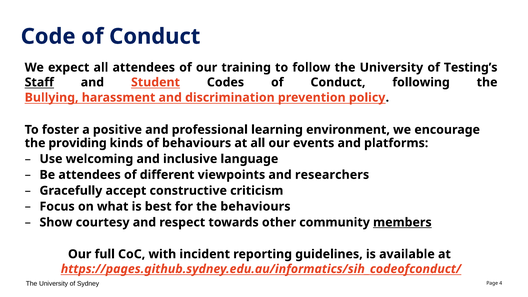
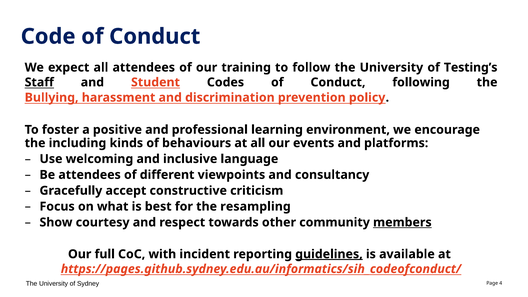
providing: providing -> including (78, 143)
researchers: researchers -> consultancy (332, 175)
the behaviours: behaviours -> resampling (255, 206)
guidelines underline: none -> present (329, 254)
